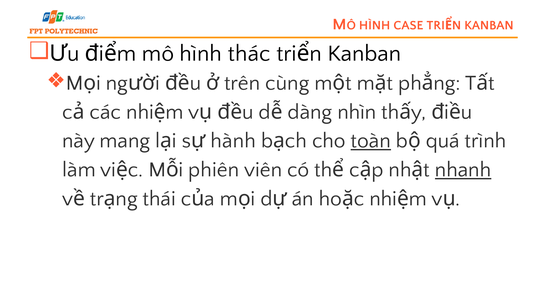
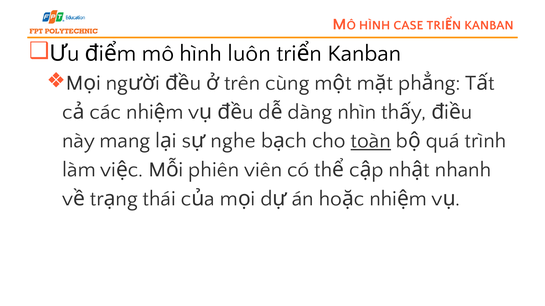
thác: thác -> luôn (249, 53)
hành: hành -> nghe (233, 141)
nhanh underline: present -> none (463, 170)
